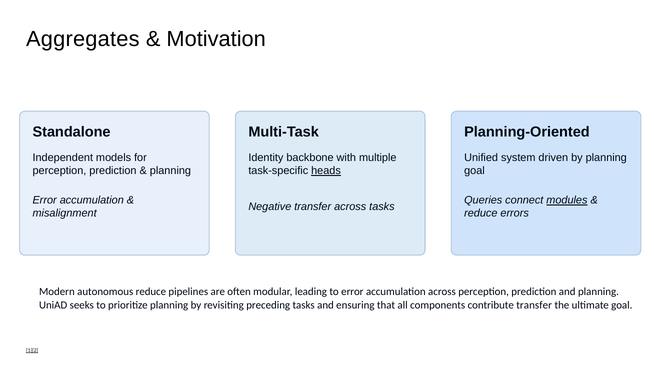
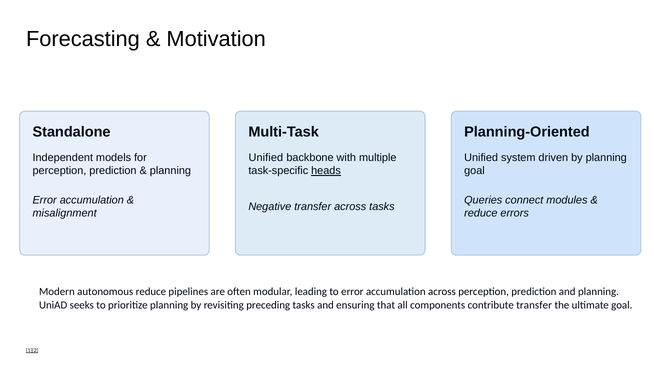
Aggregates: Aggregates -> Forecasting (83, 39)
Identity: Identity -> Unified (266, 158)
modules underline: present -> none (567, 200)
